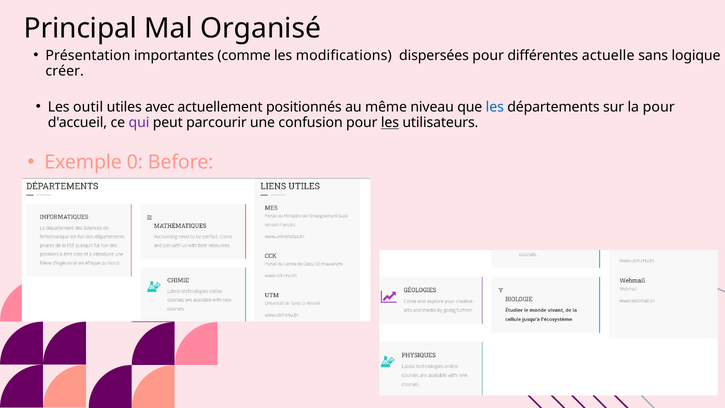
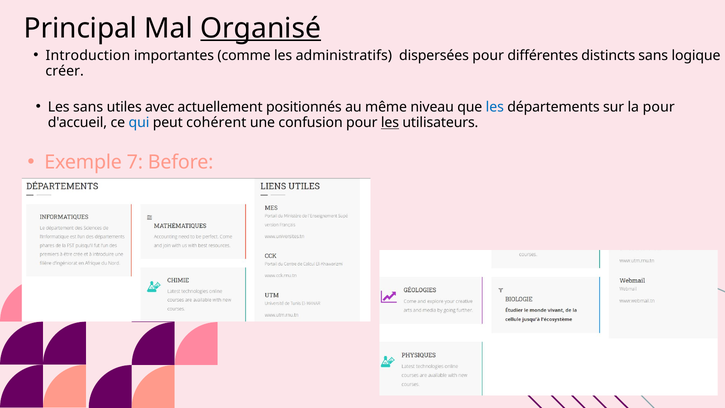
Organisé underline: none -> present (261, 28)
Présentation: Présentation -> Introduction (88, 56)
modifications: modifications -> administratifs (344, 56)
différentes actuelle: actuelle -> distincts (608, 56)
Les outil: outil -> sans (88, 107)
qui colour: purple -> blue (139, 123)
parcourir: parcourir -> cohérent (216, 123)
0: 0 -> 7 (135, 162)
